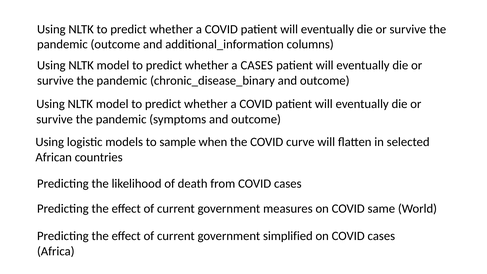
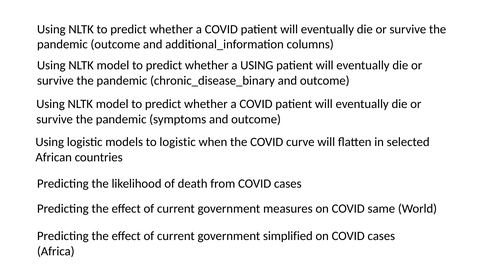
a CASES: CASES -> USING (257, 65)
to sample: sample -> logistic (178, 142)
